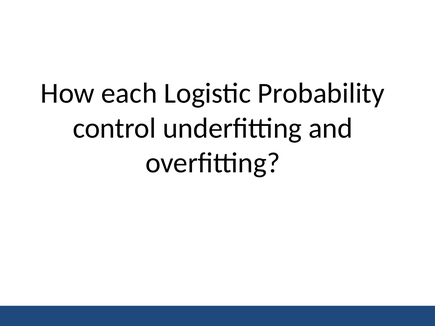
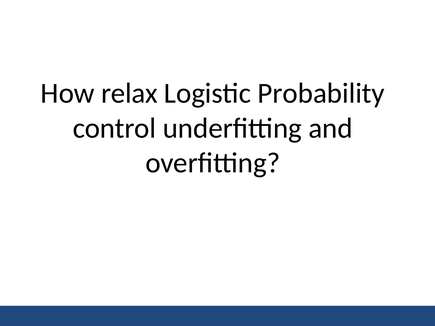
each: each -> relax (129, 93)
